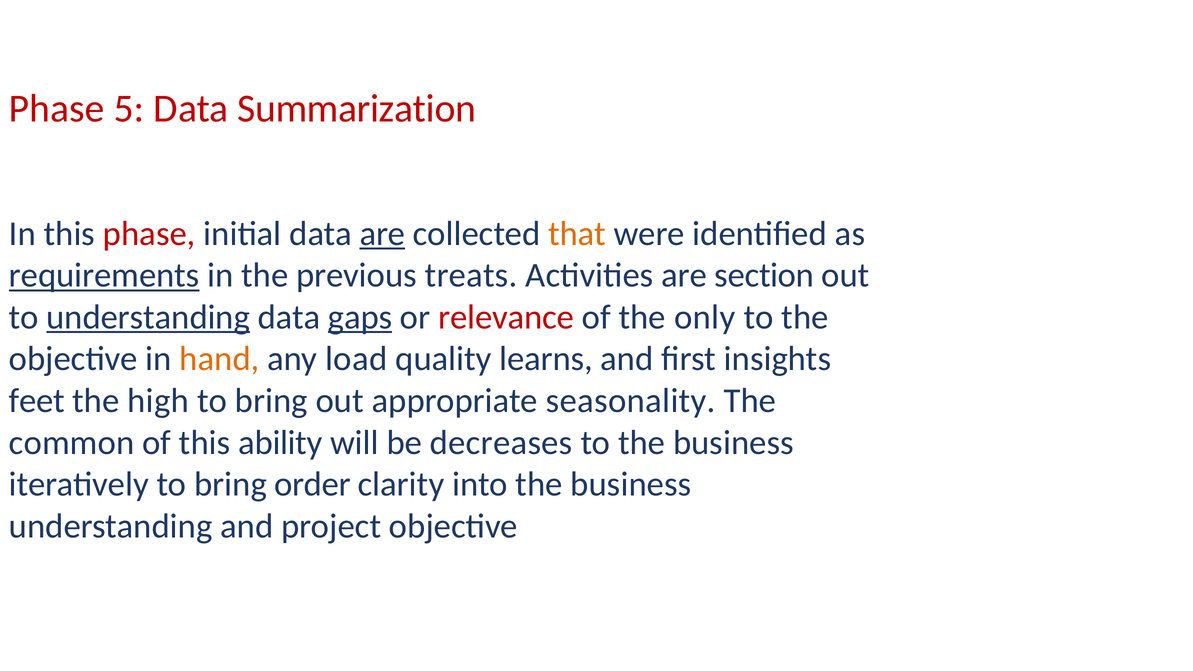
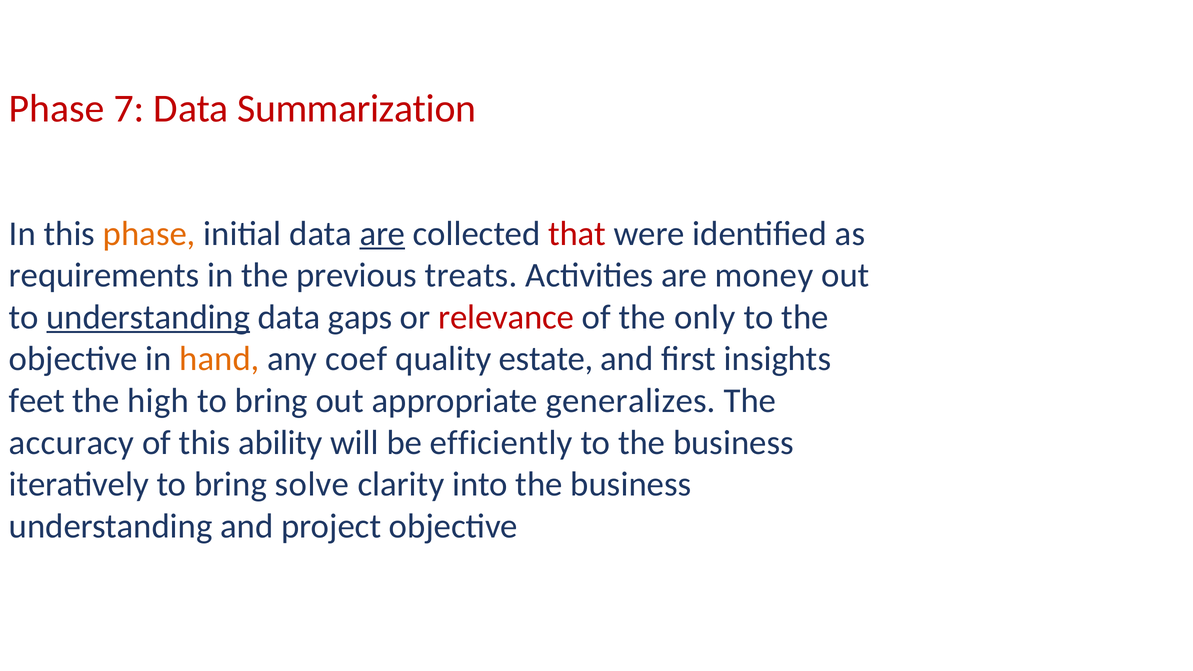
5: 5 -> 7 (129, 109)
phase colour: red -> orange (149, 234)
that colour: orange -> red (577, 234)
requirements underline: present -> none (104, 275)
section: section -> money (764, 275)
gaps underline: present -> none (360, 317)
load: load -> coef (356, 359)
learns: learns -> estate (546, 359)
seasonality: seasonality -> generalizes (631, 401)
common: common -> accuracy (72, 443)
decreases: decreases -> efficiently (501, 443)
order: order -> solve (312, 484)
